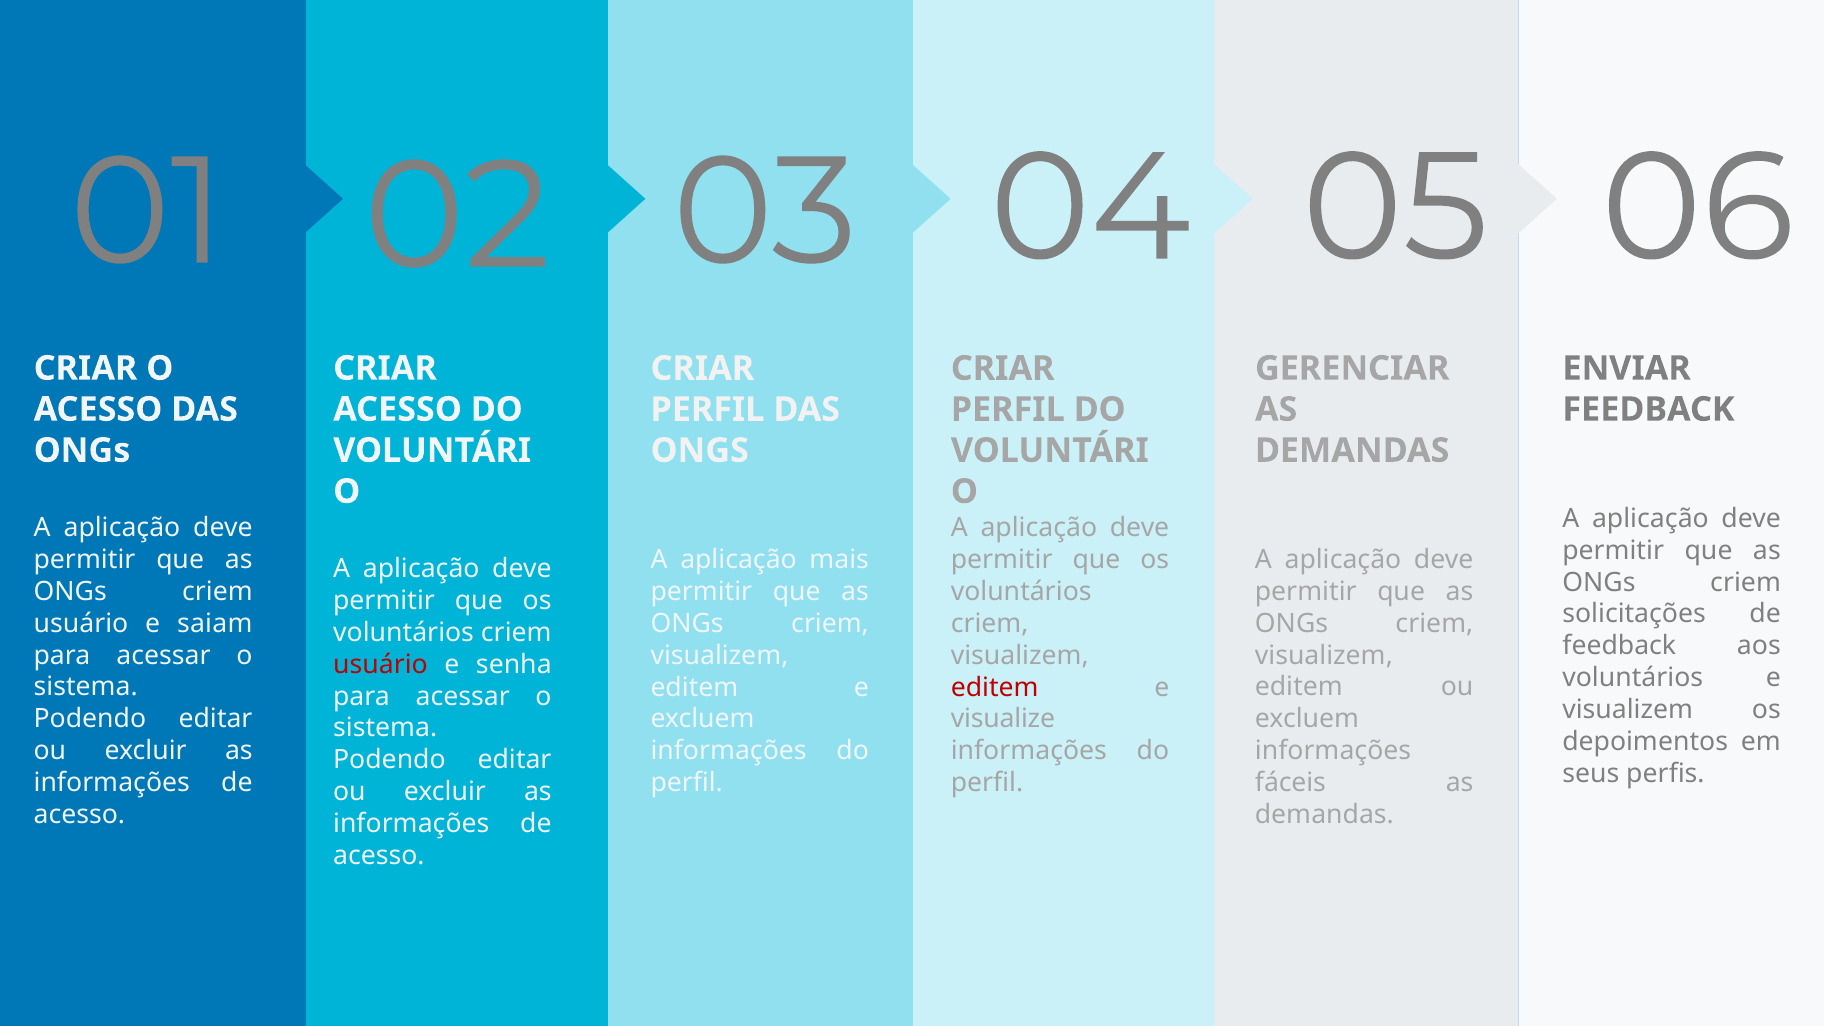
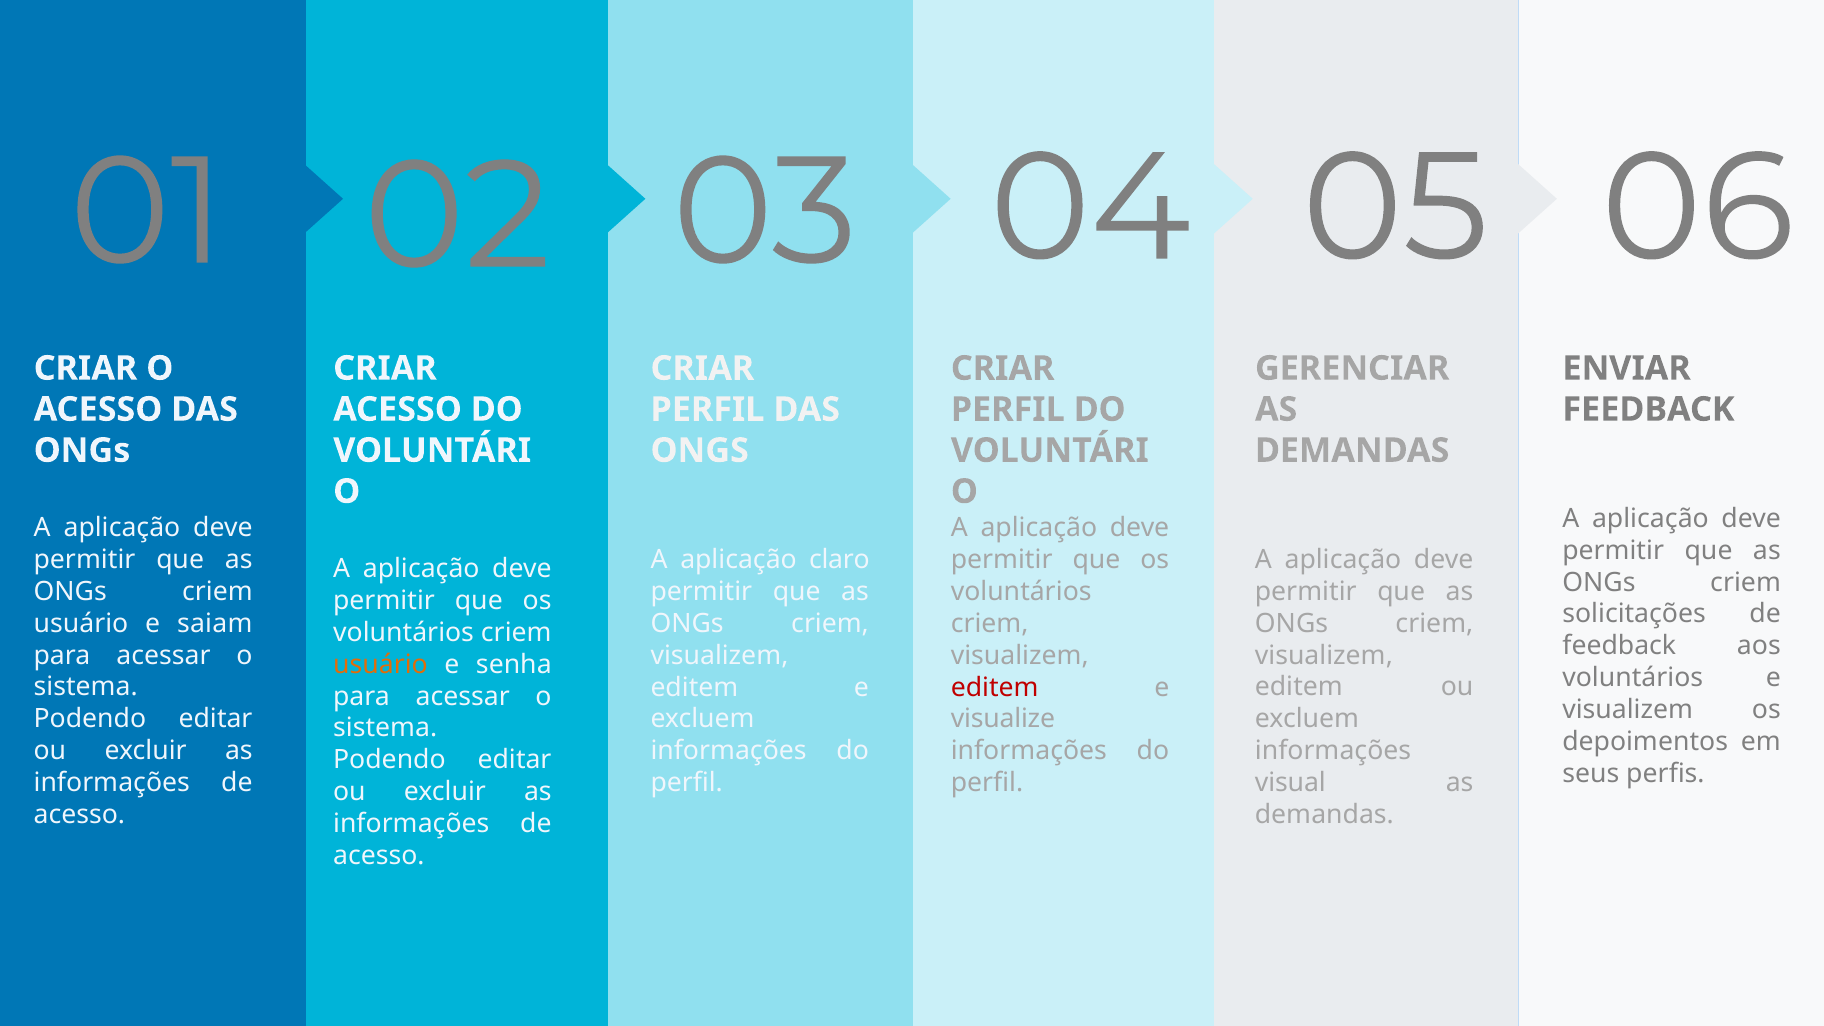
mais: mais -> claro (839, 559)
usuário colour: red -> orange (380, 664)
fáceis: fáceis -> visual (1290, 783)
